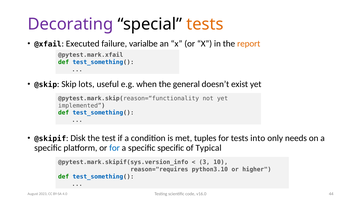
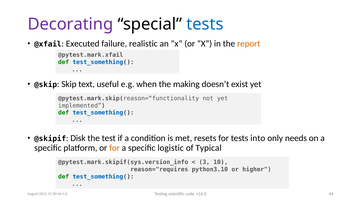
tests colour: orange -> blue (205, 24)
varialbe: varialbe -> realistic (143, 44)
lots: lots -> text (87, 84)
general: general -> making (186, 84)
tuples: tuples -> resets (205, 138)
for colour: blue -> orange (115, 148)
specific specific: specific -> logistic (171, 148)
